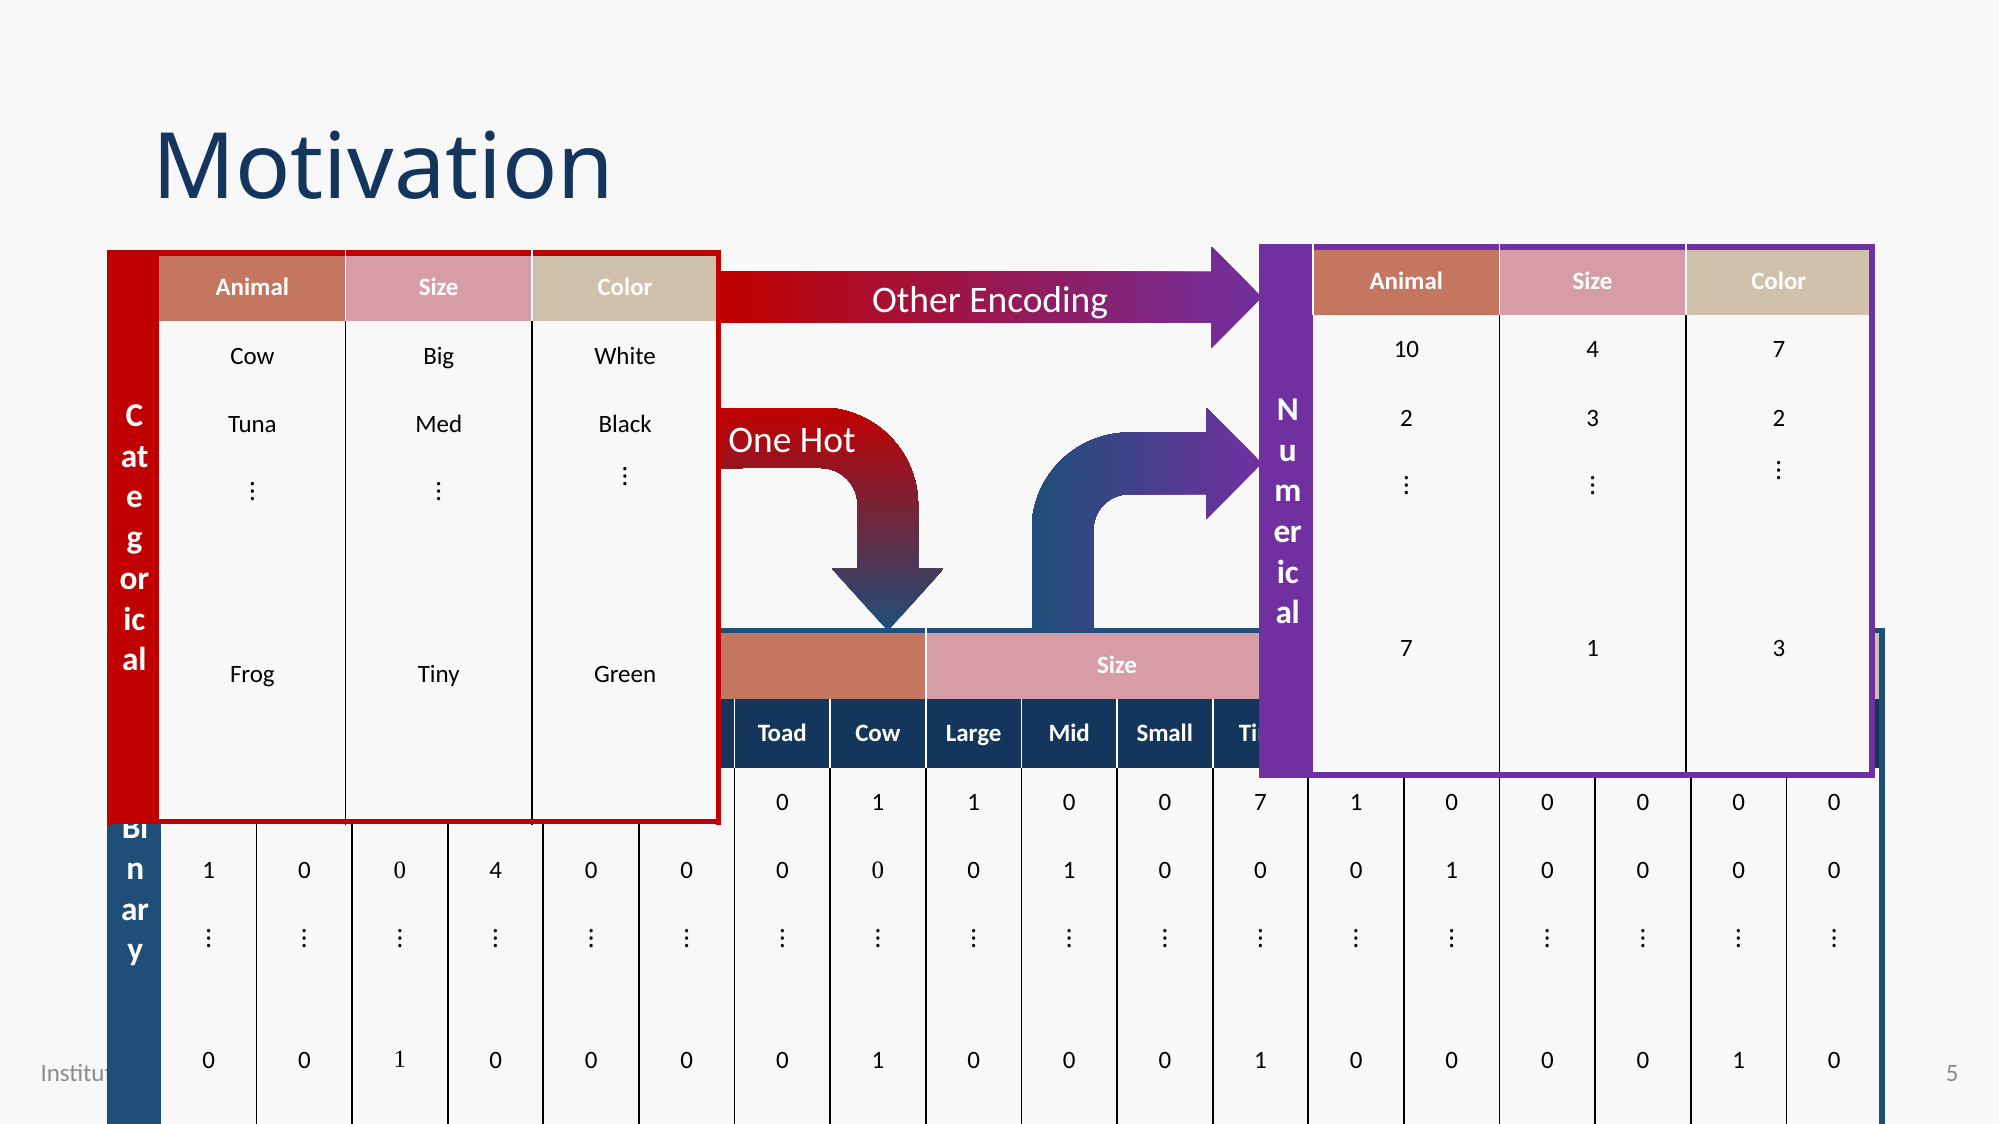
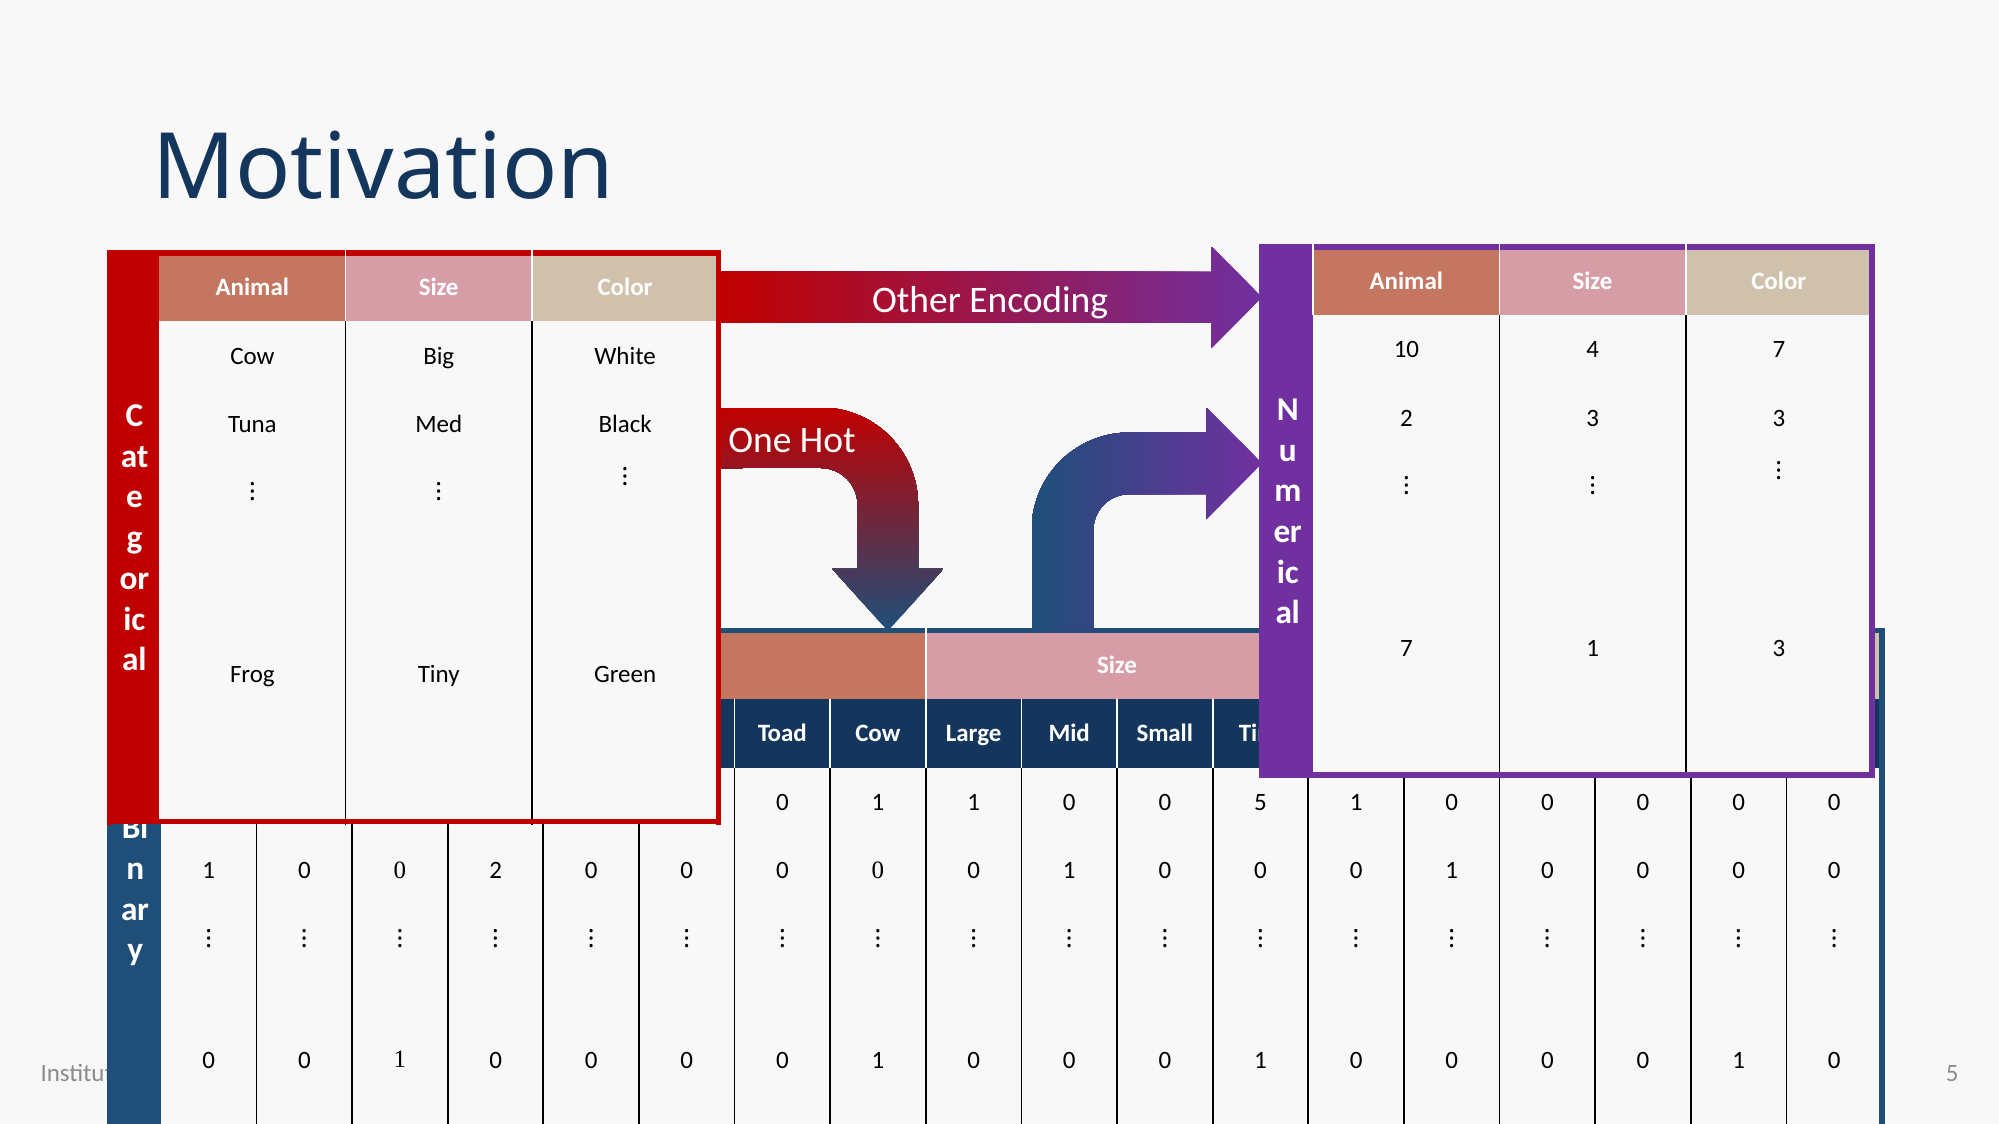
3 2: 2 -> 3 (1779, 418)
0 7: 7 -> 5 (1261, 802)
0 4: 4 -> 2 (496, 871)
